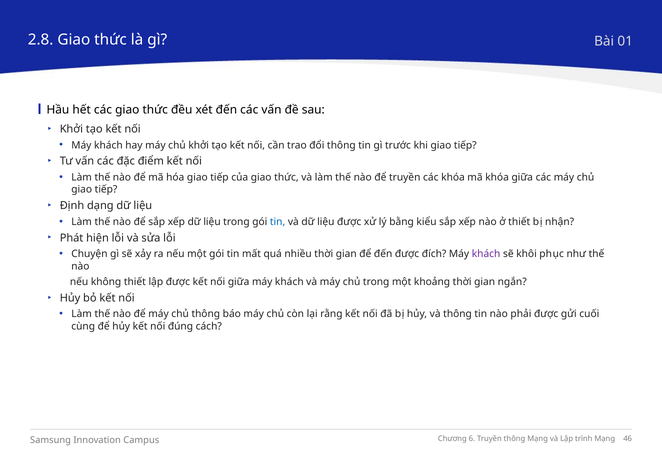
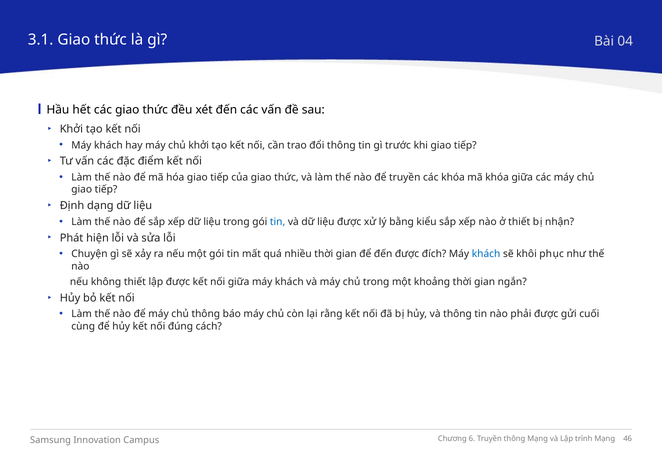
2.8: 2.8 -> 3.1 (41, 40)
01: 01 -> 04 (625, 41)
khách colour: purple -> blue (486, 254)
